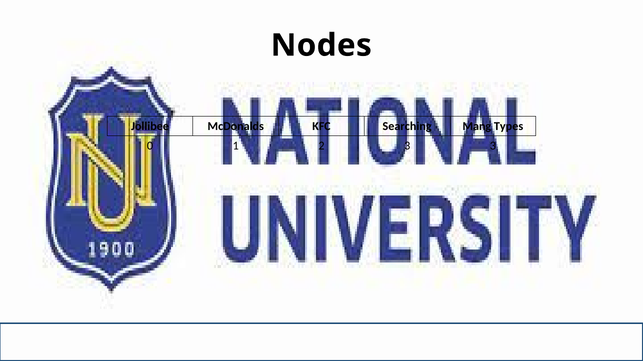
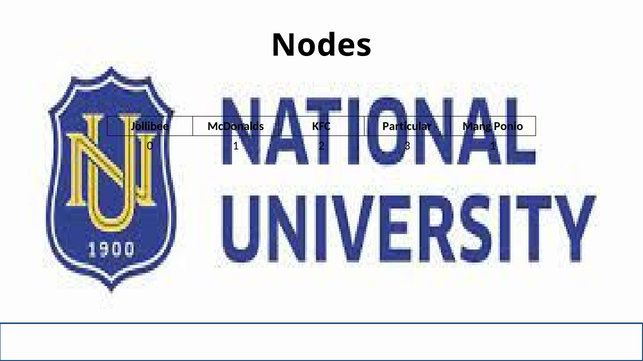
Searching: Searching -> Particular (407, 127)
Types: Types -> Ponio (509, 127)
3 3: 3 -> 1 (493, 146)
